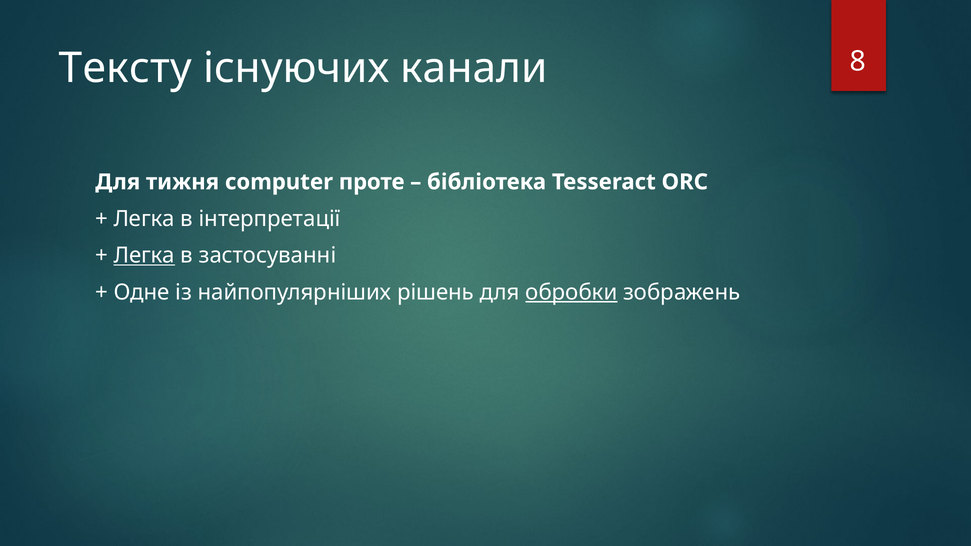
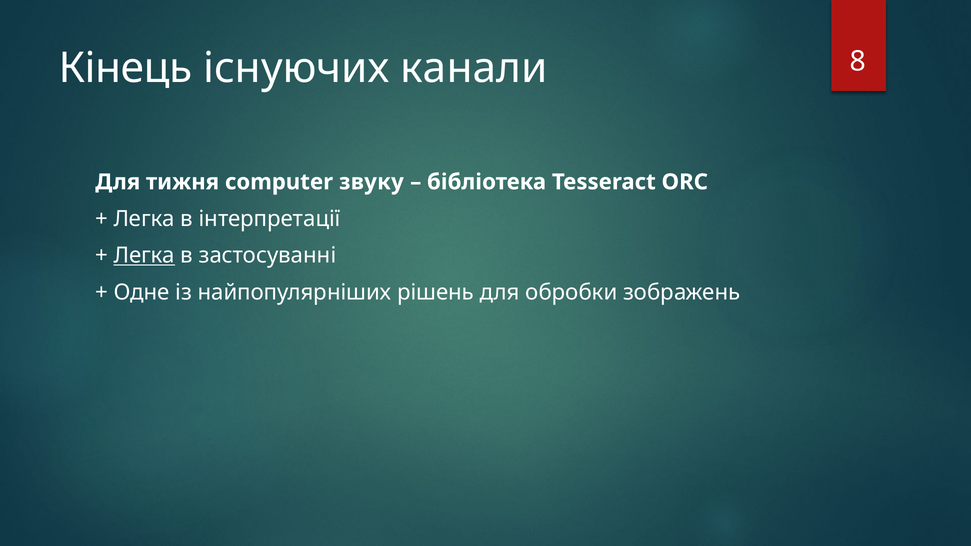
Тексту: Тексту -> Кінець (126, 68)
проте: проте -> звуку (371, 182)
обробки underline: present -> none (571, 292)
